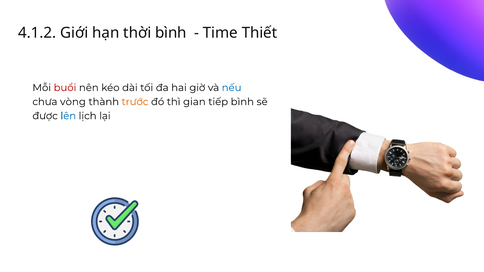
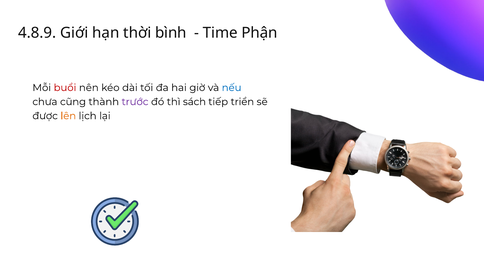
4.1.2: 4.1.2 -> 4.8.9 (37, 33)
Thiết: Thiết -> Phận (260, 33)
vòng: vòng -> cũng (73, 102)
trước colour: orange -> purple (135, 102)
gian: gian -> sách (194, 102)
tiếp bình: bình -> triển (242, 102)
lên colour: blue -> orange (68, 116)
